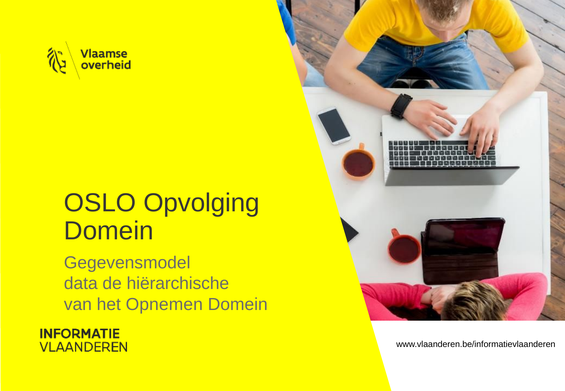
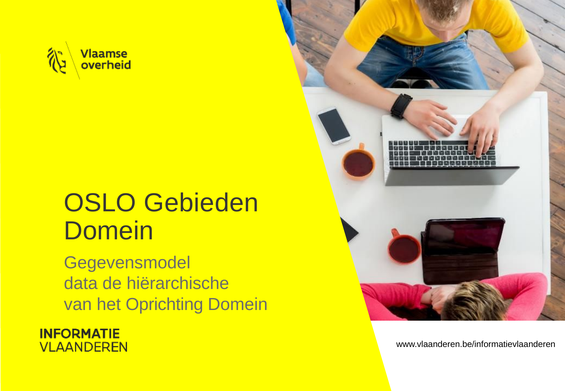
Opvolging: Opvolging -> Gebieden (201, 203)
Opnemen: Opnemen -> Oprichting (164, 305)
